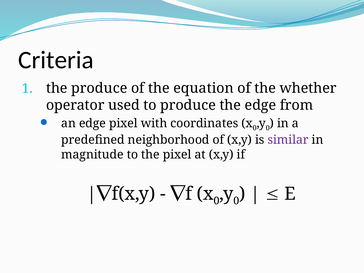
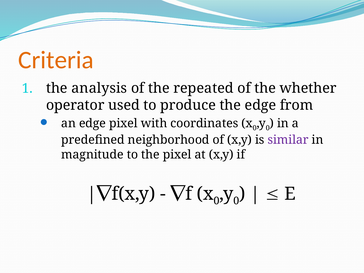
Criteria colour: black -> orange (56, 60)
the produce: produce -> analysis (99, 88)
equation: equation -> repeated (203, 88)
